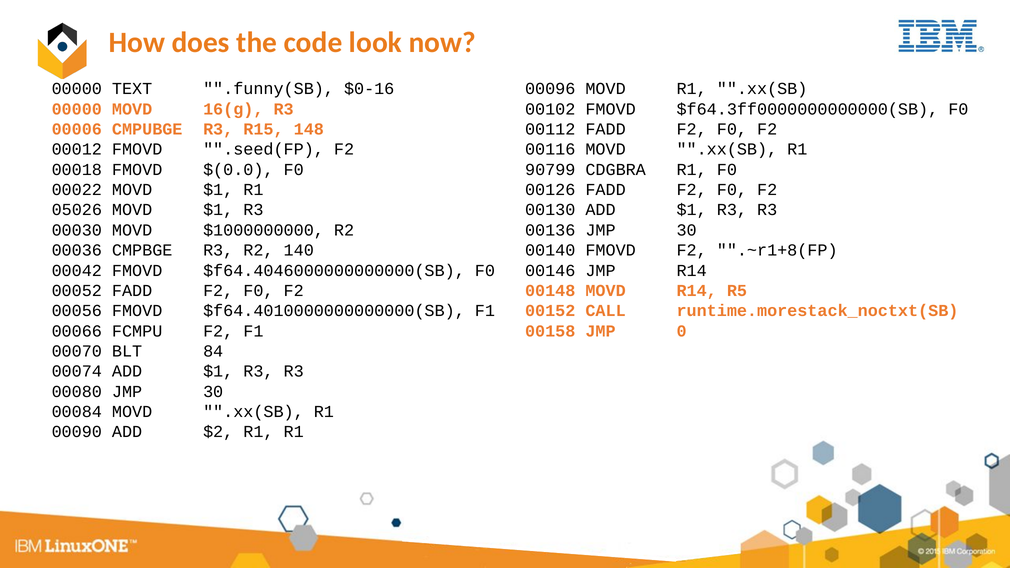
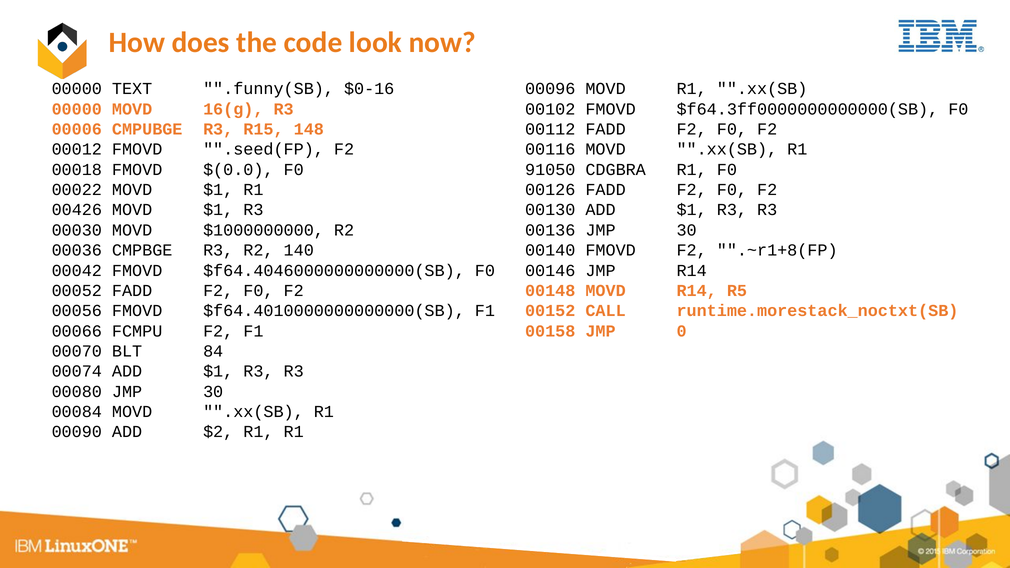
90799: 90799 -> 91050 (550, 170)
05026: 05026 -> 00426 (77, 210)
